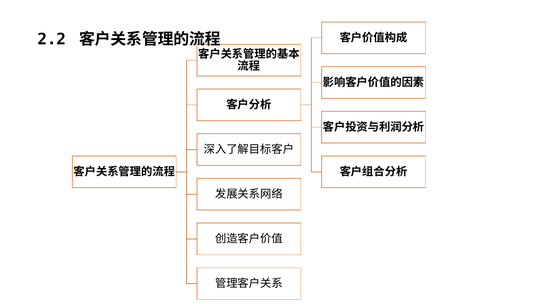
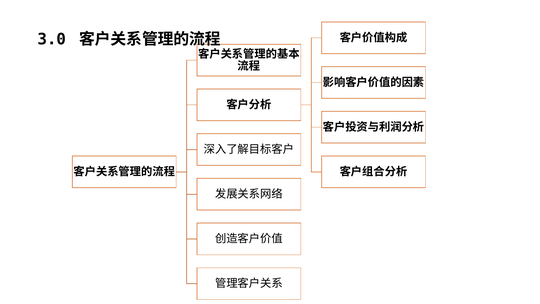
2.2: 2.2 -> 3.0 (52, 39)
